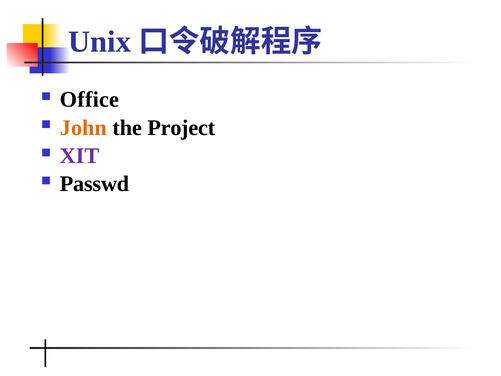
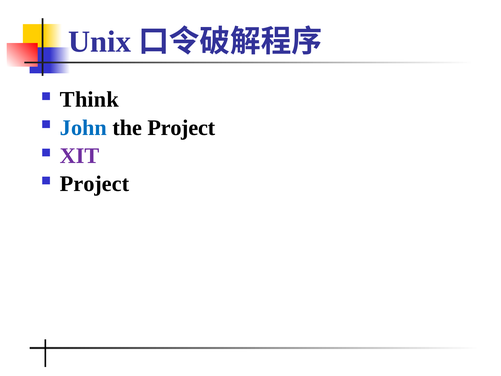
Office: Office -> Think (89, 99)
John colour: orange -> blue (83, 128)
Passwd: Passwd -> Project (95, 184)
